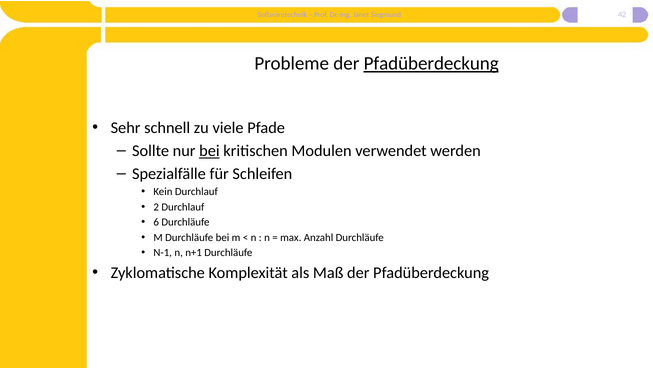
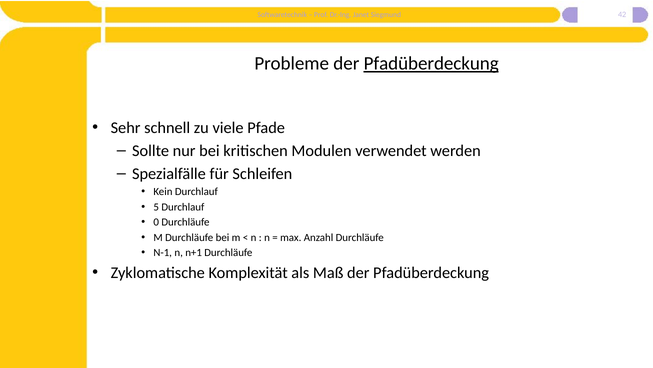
bei underline: present -> none (209, 150)
2: 2 -> 5 (156, 207)
6: 6 -> 0 (156, 222)
